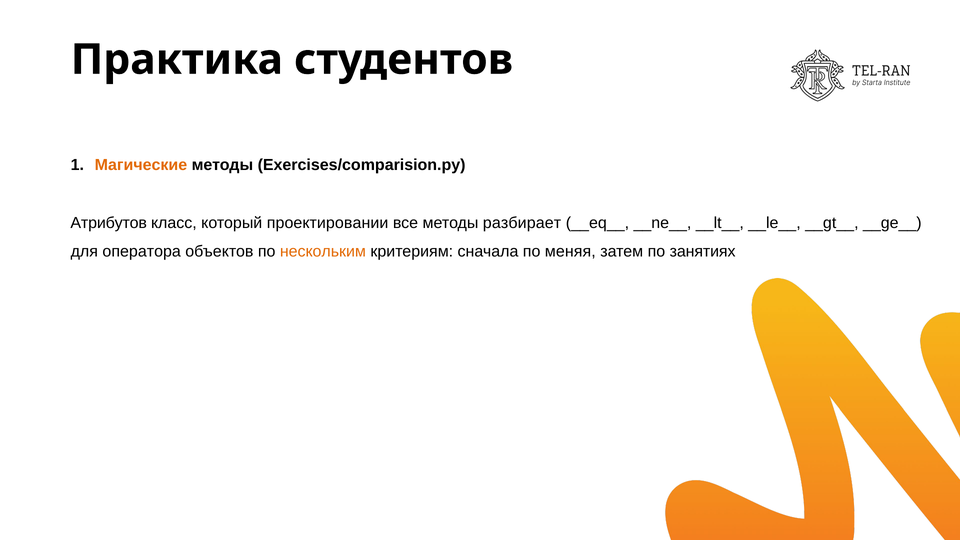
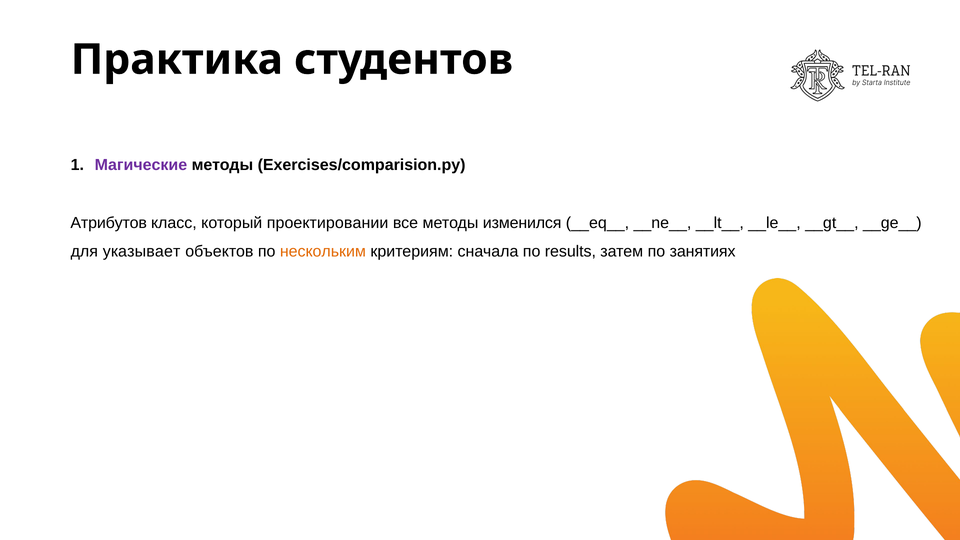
Магические colour: orange -> purple (141, 165)
разбирает: разбирает -> изменился (522, 223)
оператора: оператора -> указывает (142, 252)
меняя: меняя -> results (570, 252)
